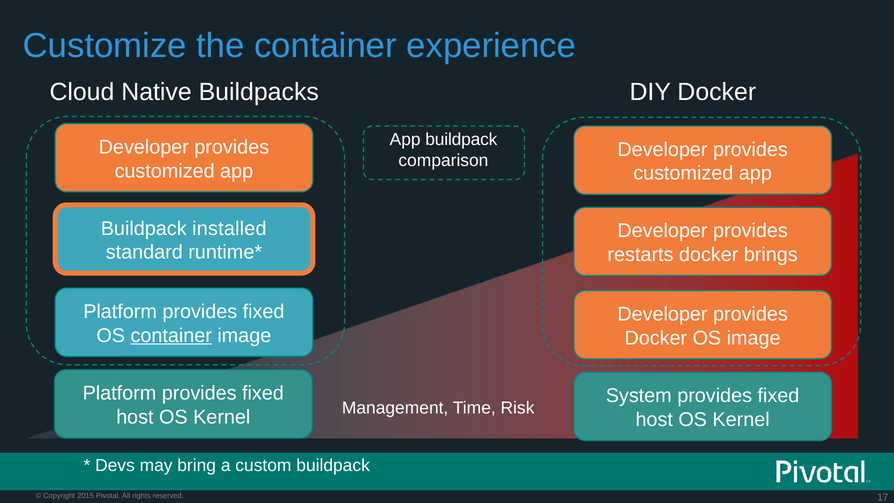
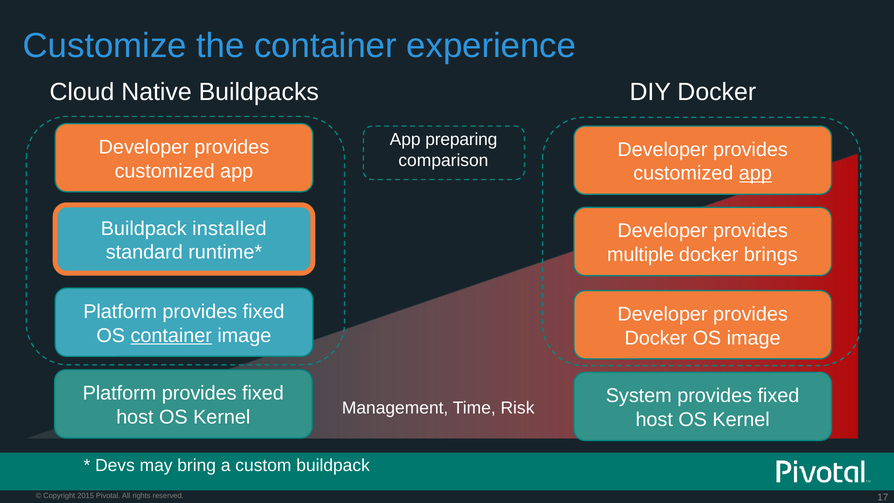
App buildpack: buildpack -> preparing (461, 140)
app underline: none -> present (755, 173)
restarts: restarts -> multiple (641, 255)
